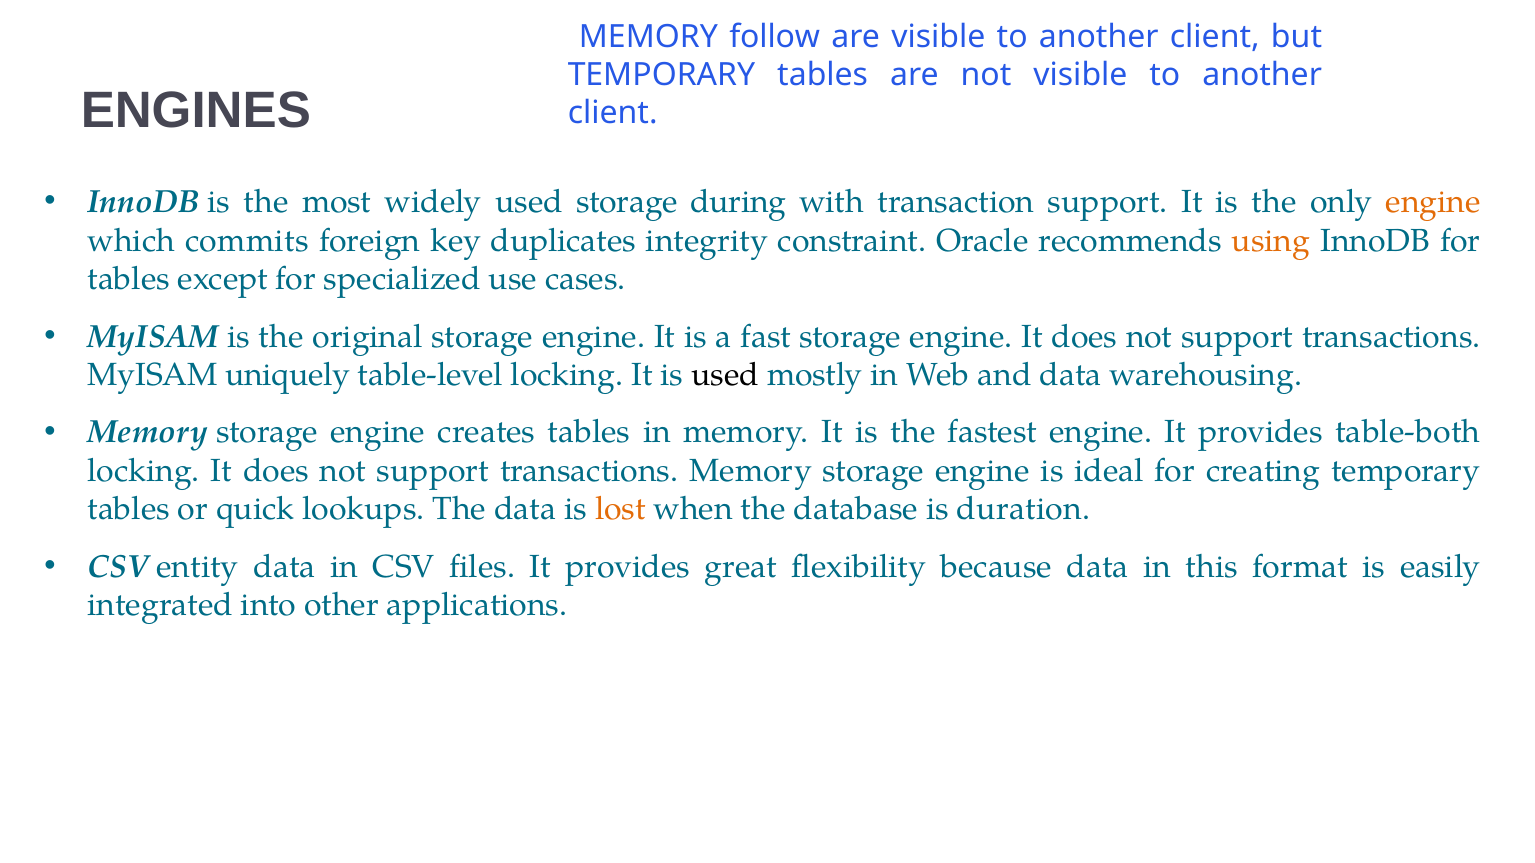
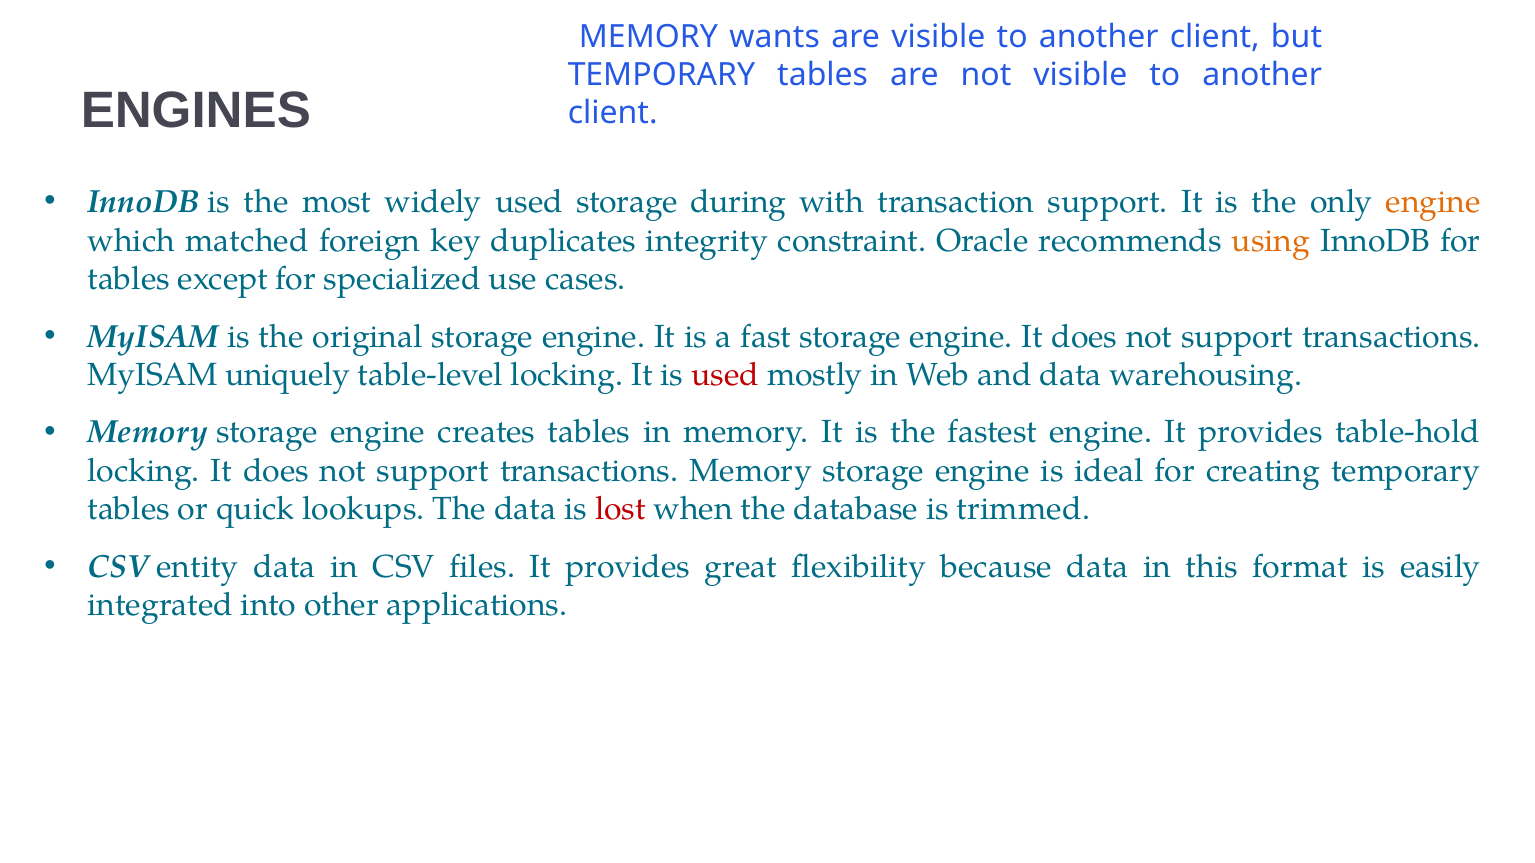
follow: follow -> wants (775, 37)
commits: commits -> matched (247, 241)
used colour: black -> red (725, 375)
table-both: table-both -> table-hold (1408, 433)
lost colour: orange -> red (620, 509)
duration: duration -> trimmed (1024, 509)
